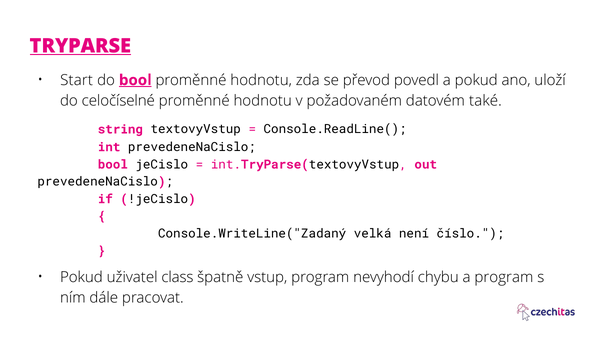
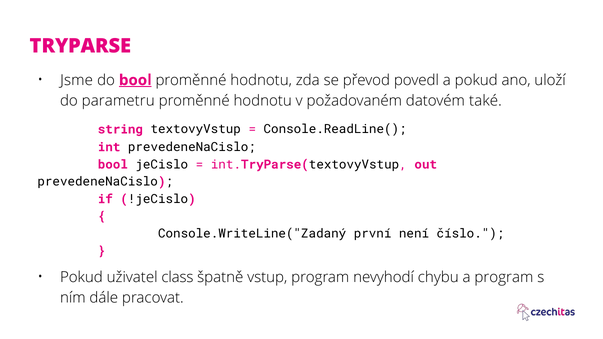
TRYPARSE underline: present -> none (81, 46)
Start: Start -> Jsme (77, 80)
celočíselné: celočíselné -> parametru (118, 101)
velká: velká -> první (373, 234)
